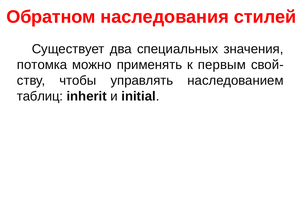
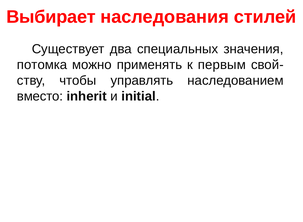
Обратном: Обратном -> Выбирает (51, 17)
таблиц: таблиц -> вместо (40, 96)
